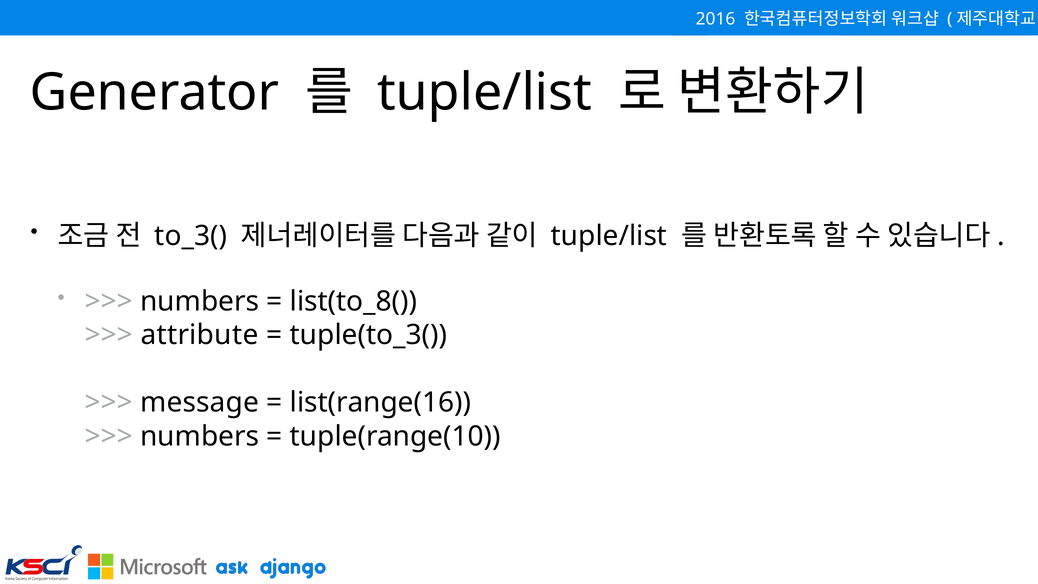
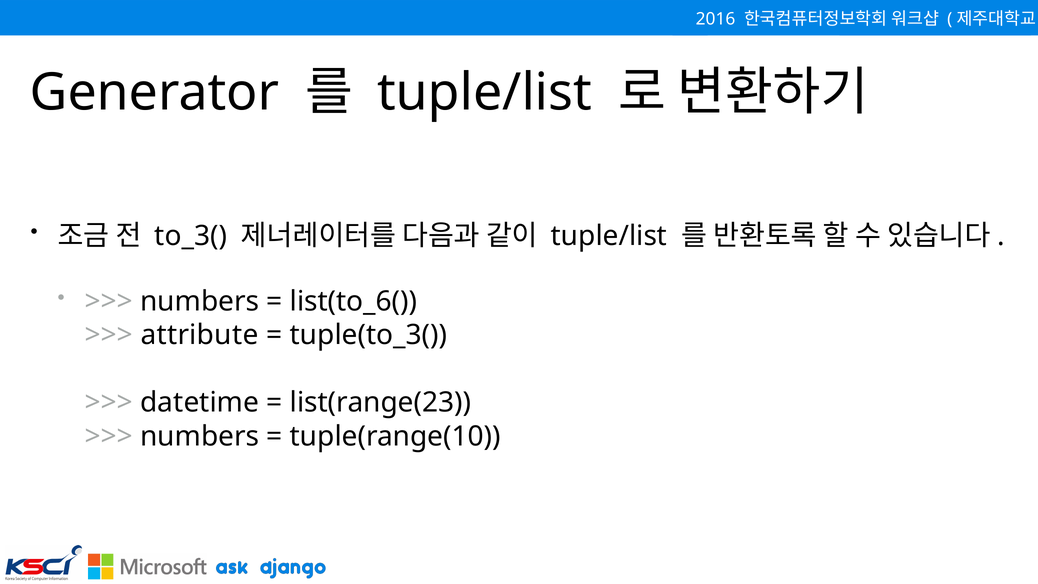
list(to_8(: list(to_8( -> list(to_6( (354, 301)
message: message -> datetime (200, 403)
list(range(16: list(range(16 -> list(range(23 (380, 403)
